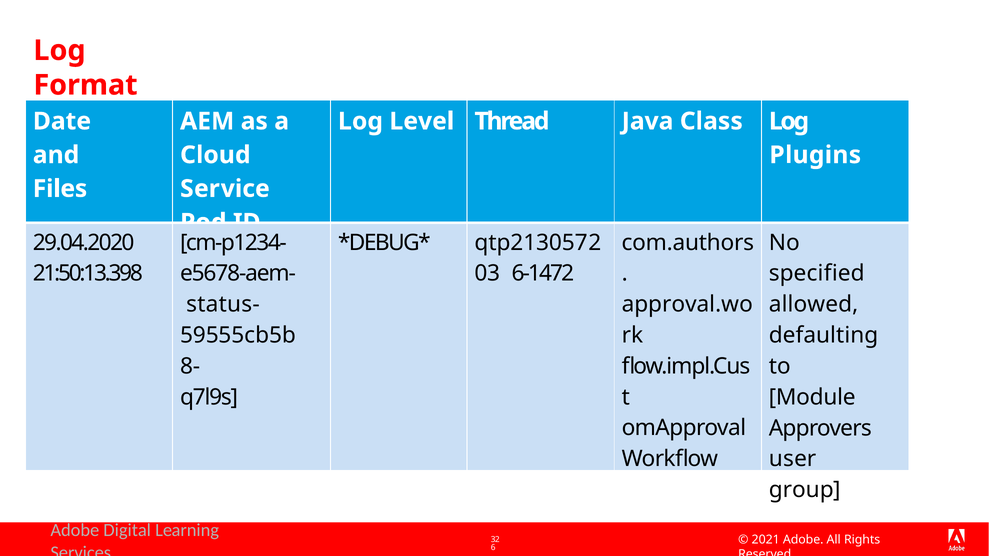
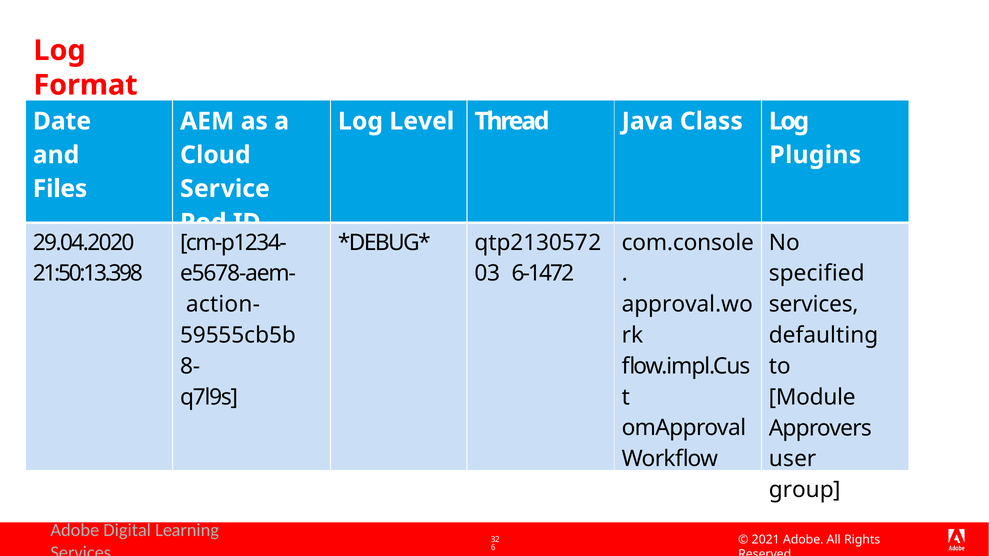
com.authors: com.authors -> com.console (688, 243)
status-: status- -> action- (223, 305)
allowed: allowed -> services (814, 305)
